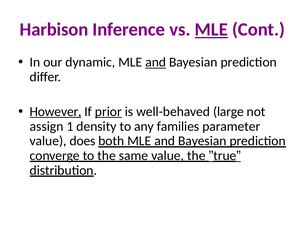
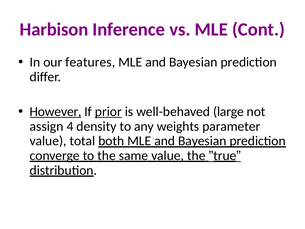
MLE underline: present -> none (211, 30)
dynamic: dynamic -> features (90, 62)
and underline: present -> none (156, 62)
1: 1 -> 4 (70, 126)
families: families -> weights (178, 126)
does: does -> total (82, 141)
